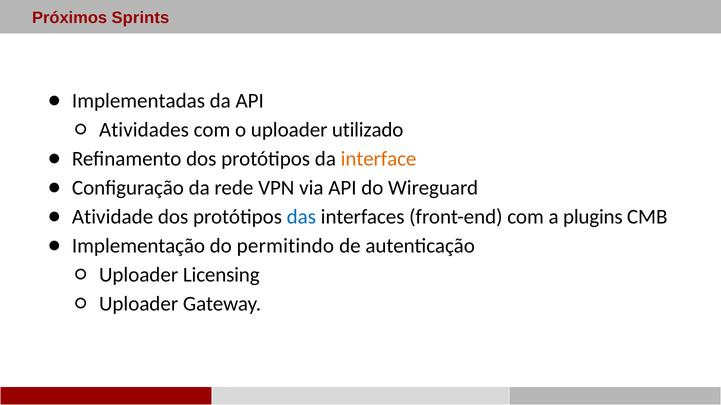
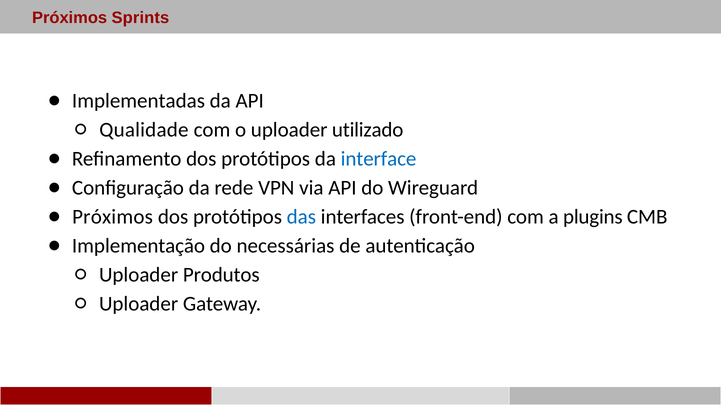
Atividades: Atividades -> Qualidade (144, 130)
interface colour: orange -> blue (379, 159)
Atividade: Atividade -> Próximos (113, 217)
permitindo: permitindo -> necessárias (286, 246)
Licensing: Licensing -> Produtos (221, 275)
